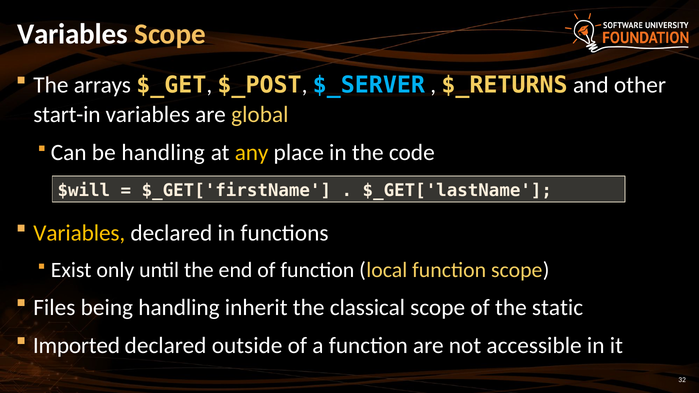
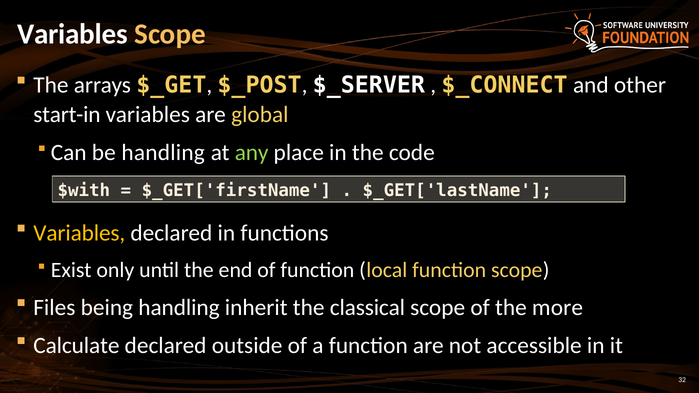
$_SERVER colour: light blue -> white (369, 85)
$_RETURNS: $_RETURNS -> $_CONNECT (505, 85)
any colour: yellow -> light green (252, 153)
$will: $will -> $with (84, 190)
static: static -> more (558, 308)
Imported: Imported -> Calculate (76, 346)
